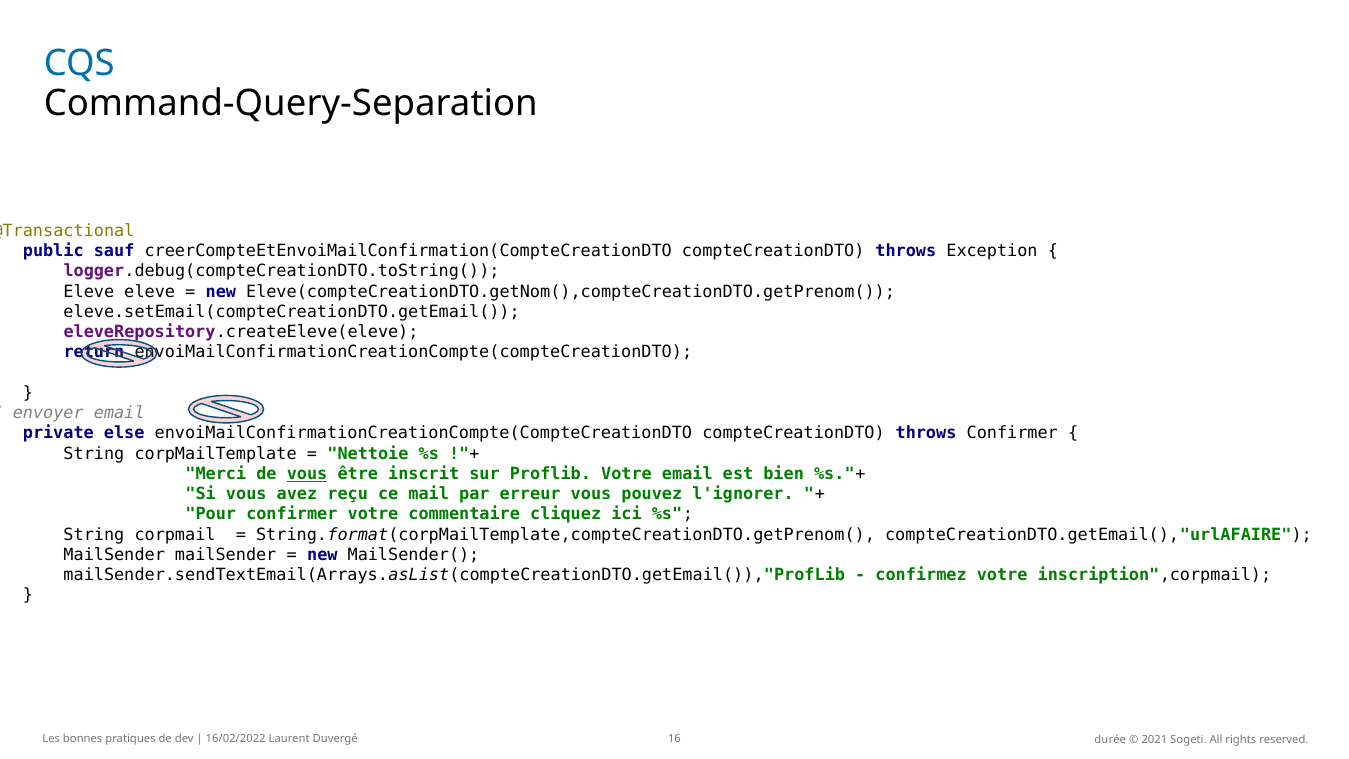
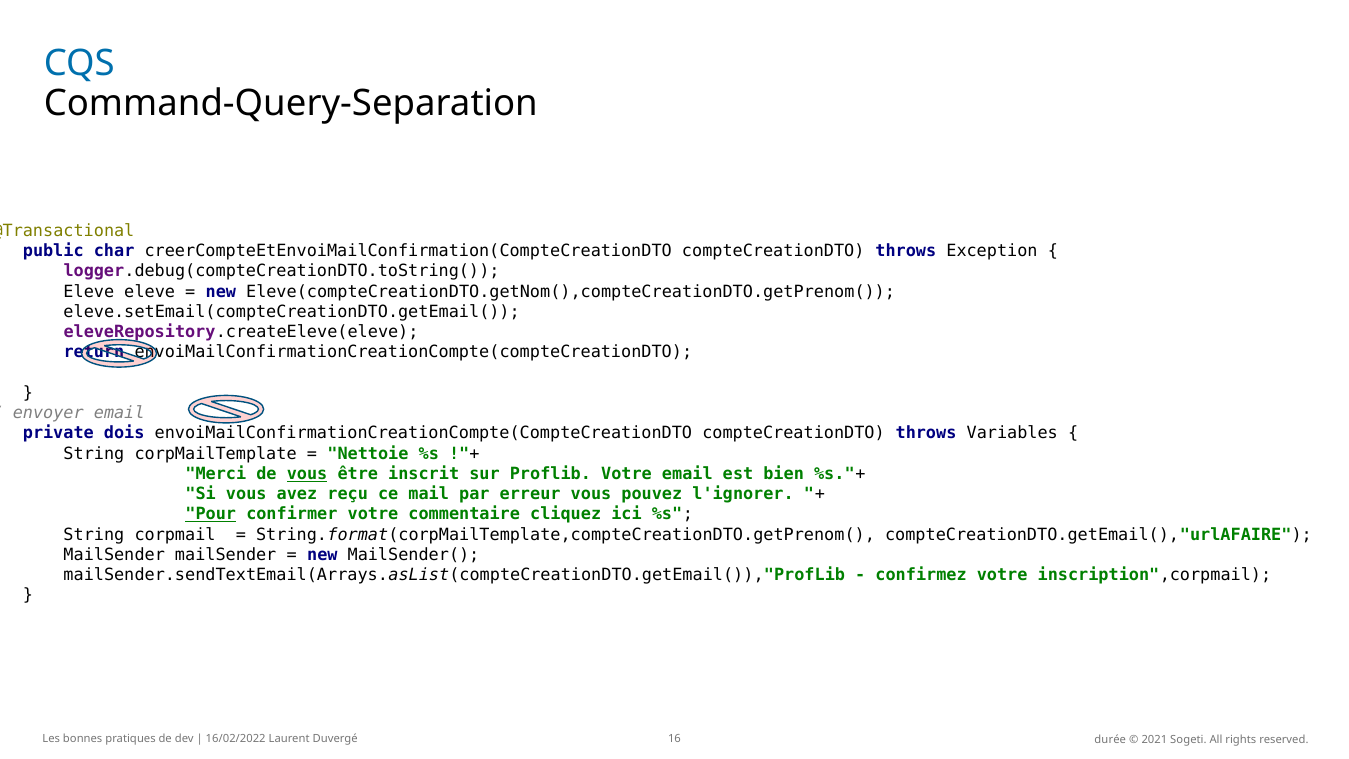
sauf: sauf -> char (114, 251)
else: else -> dois (124, 433)
throws Confirmer: Confirmer -> Variables (1012, 433)
Pour underline: none -> present (211, 514)
